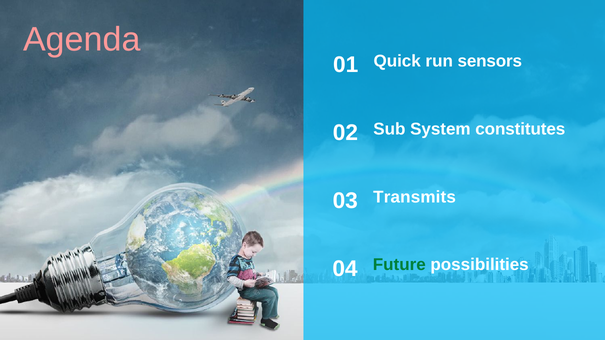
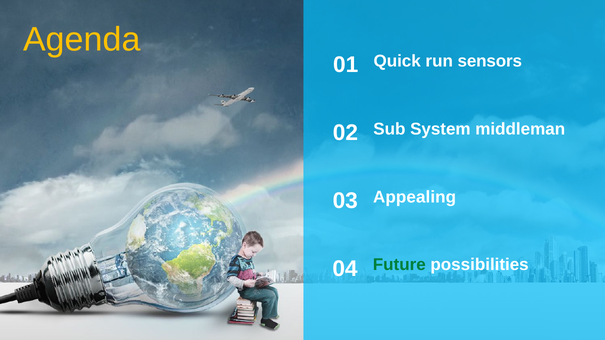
Agenda colour: pink -> yellow (82, 40)
constitutes: constitutes -> middleman (520, 129)
Transmits: Transmits -> Appealing (415, 197)
